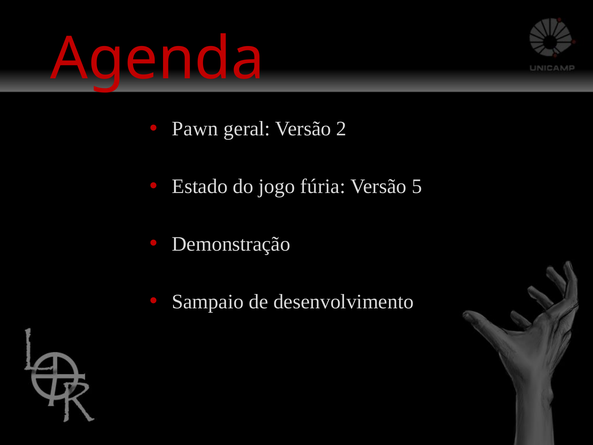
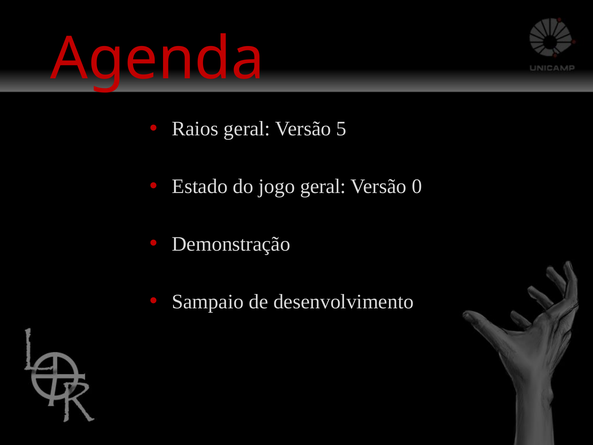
Pawn: Pawn -> Raios (195, 129)
2: 2 -> 5 (341, 129)
jogo fúria: fúria -> geral (323, 186)
5: 5 -> 0 (417, 186)
